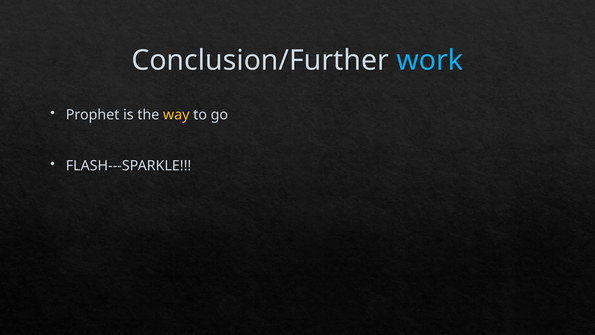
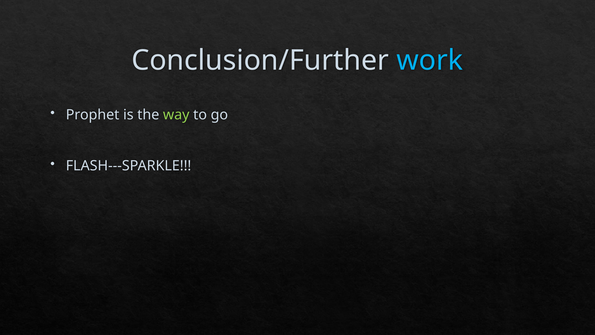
way colour: yellow -> light green (176, 115)
